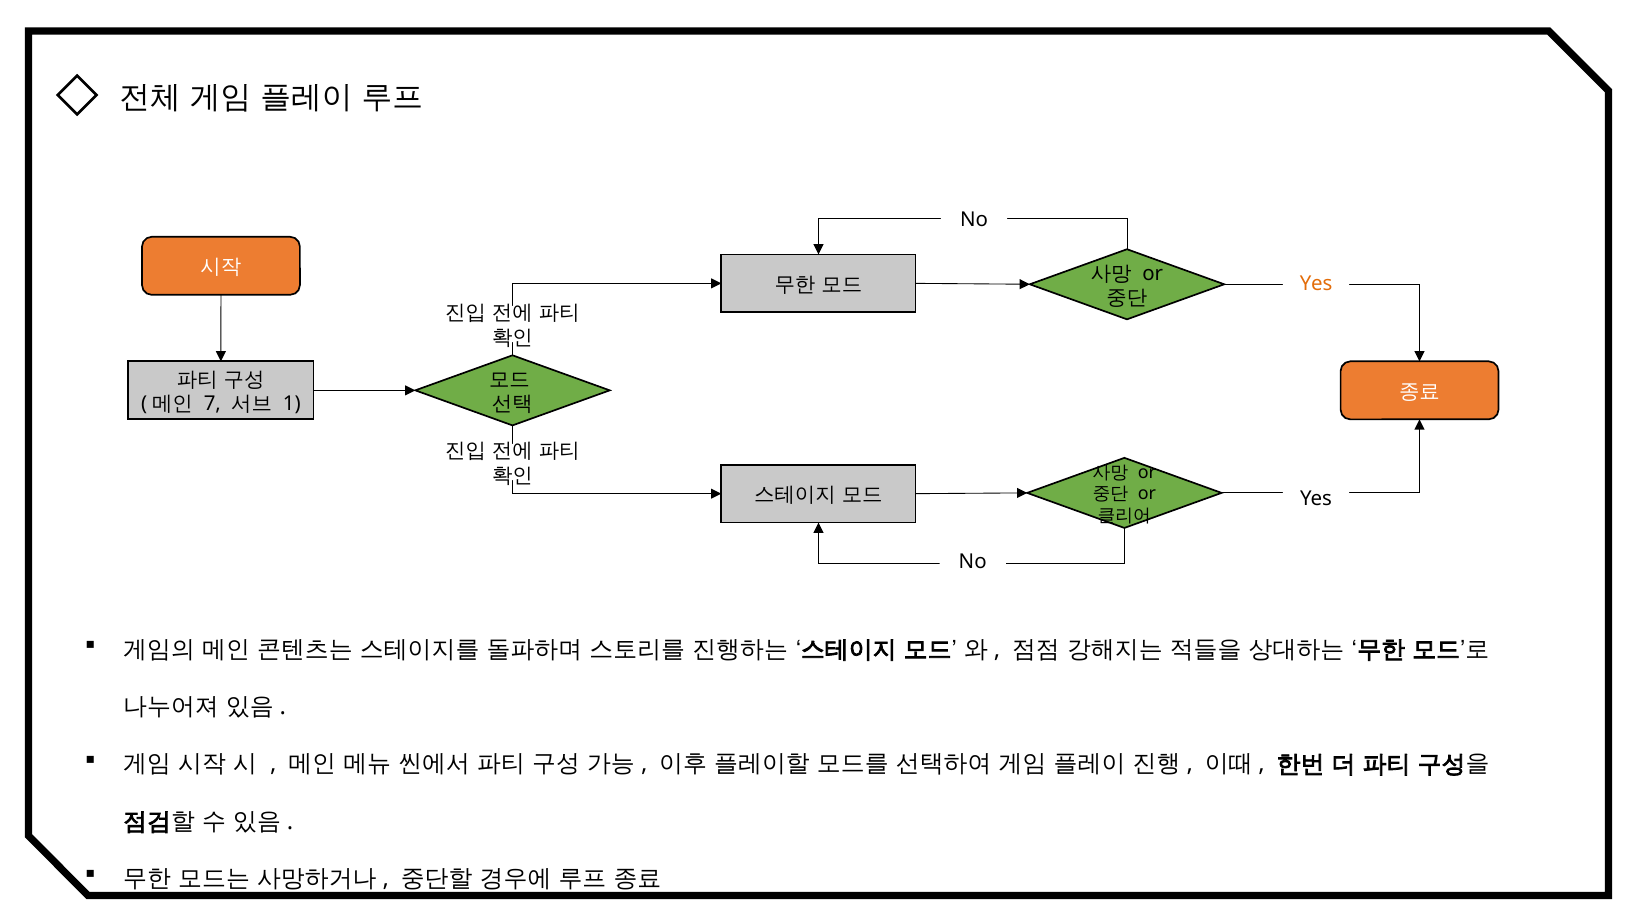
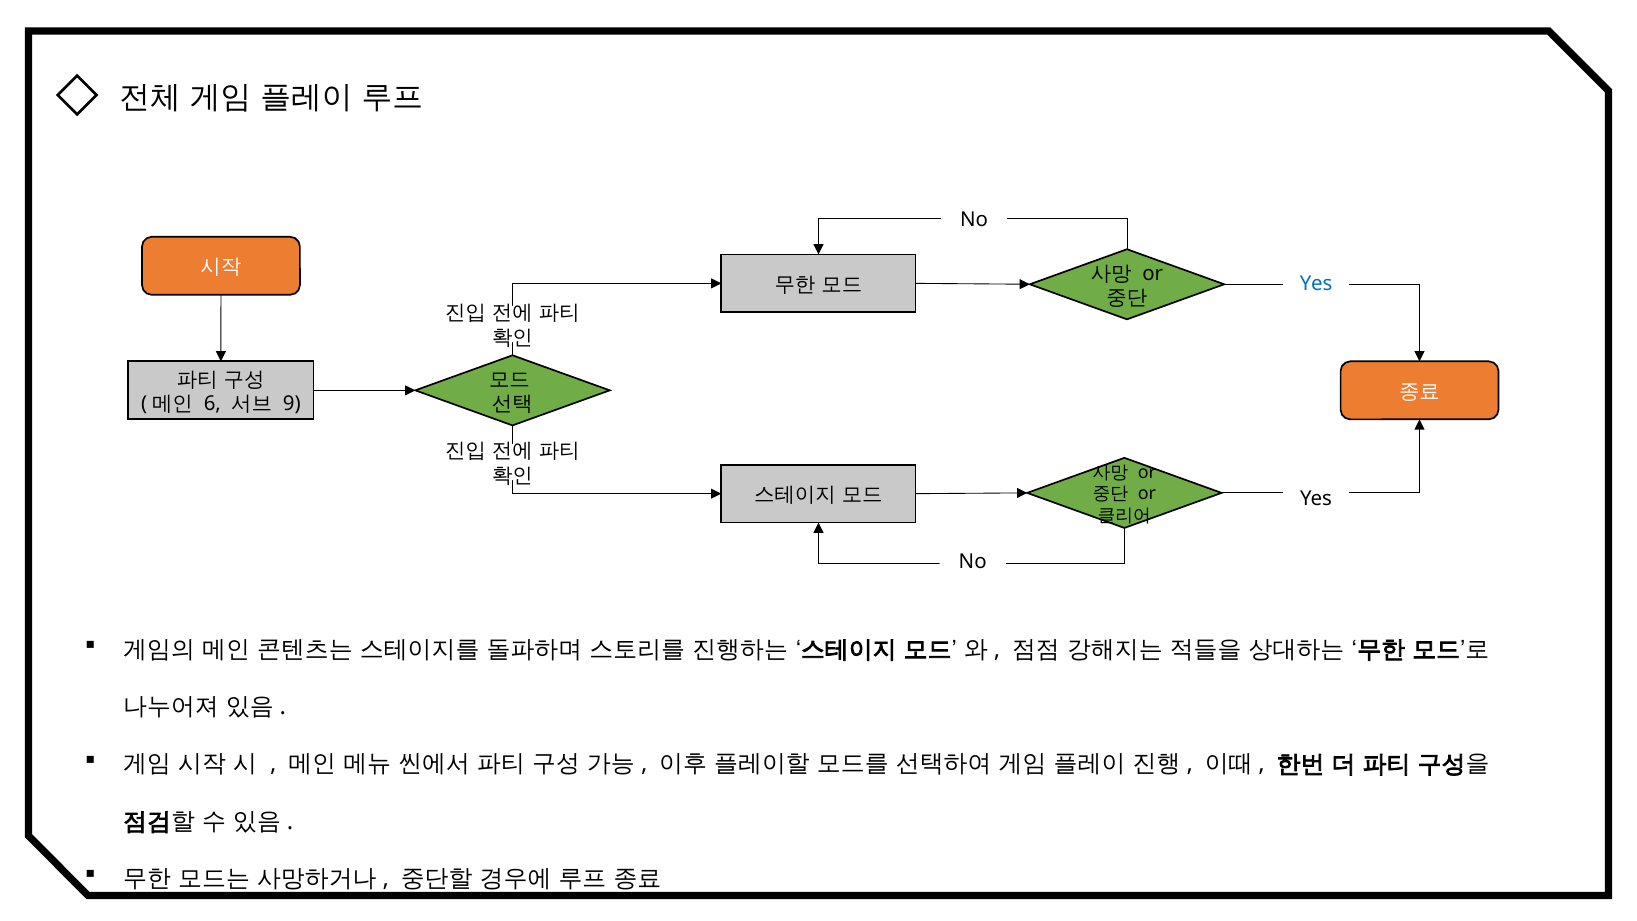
Yes colour: orange -> blue (1316, 284)
7: 7 -> 6 (212, 404)
1: 1 -> 9 (292, 404)
